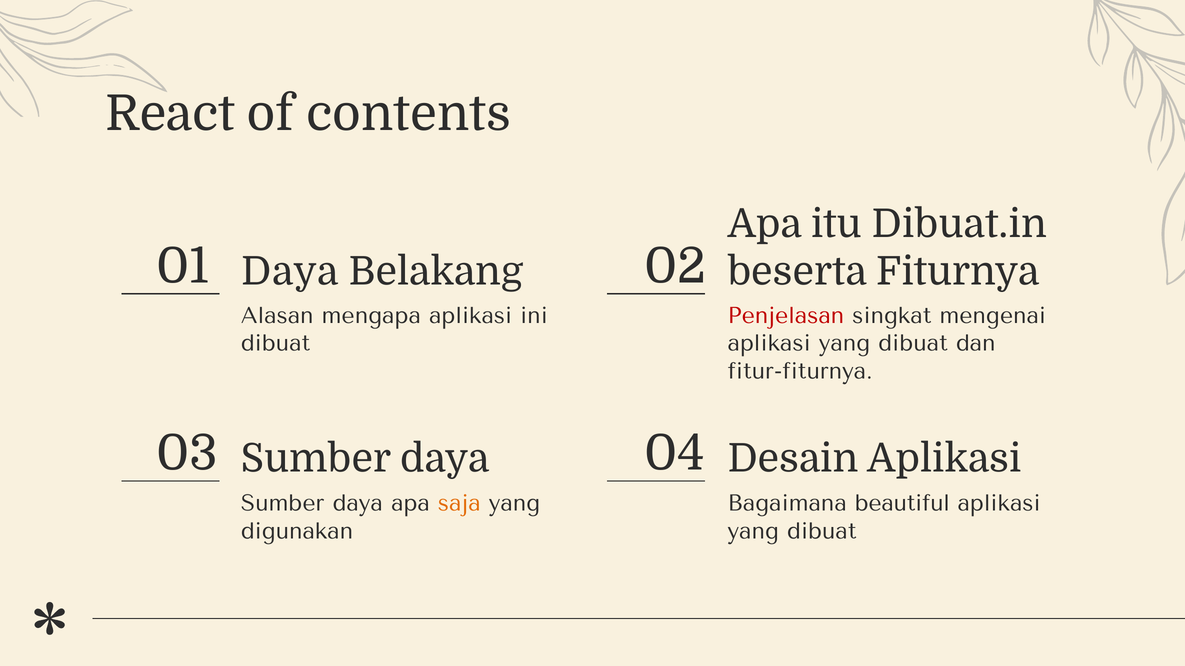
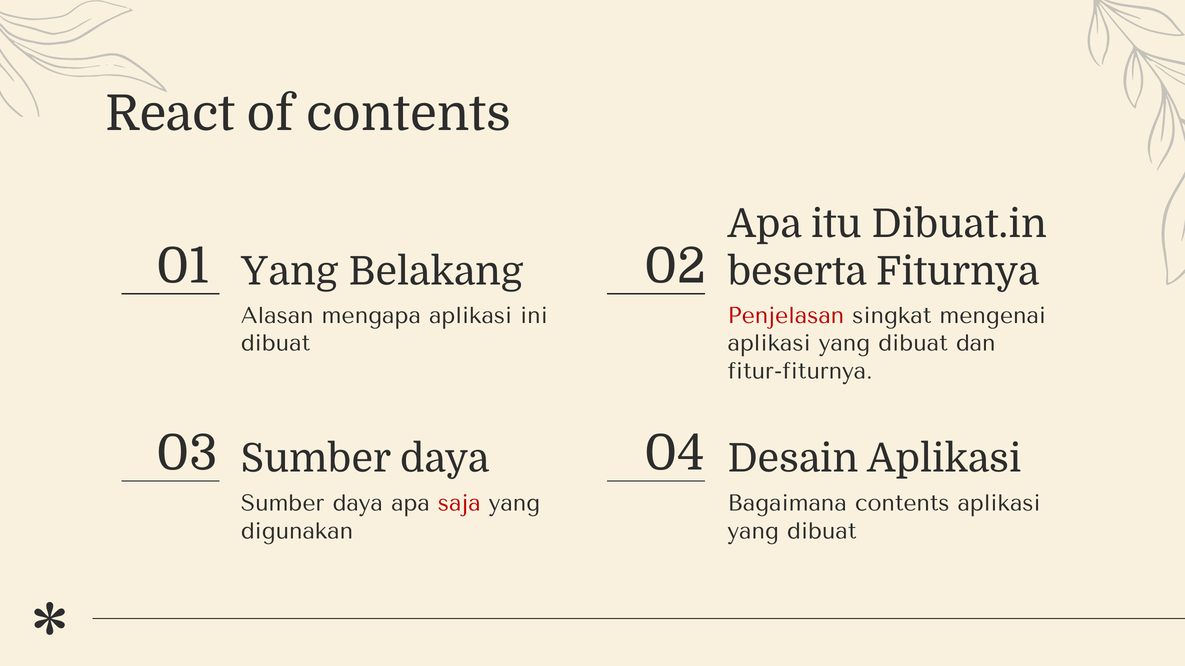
Daya: Daya -> Yang (290, 272)
saja colour: orange -> red (459, 504)
Bagaimana beautiful: beautiful -> contents (902, 504)
